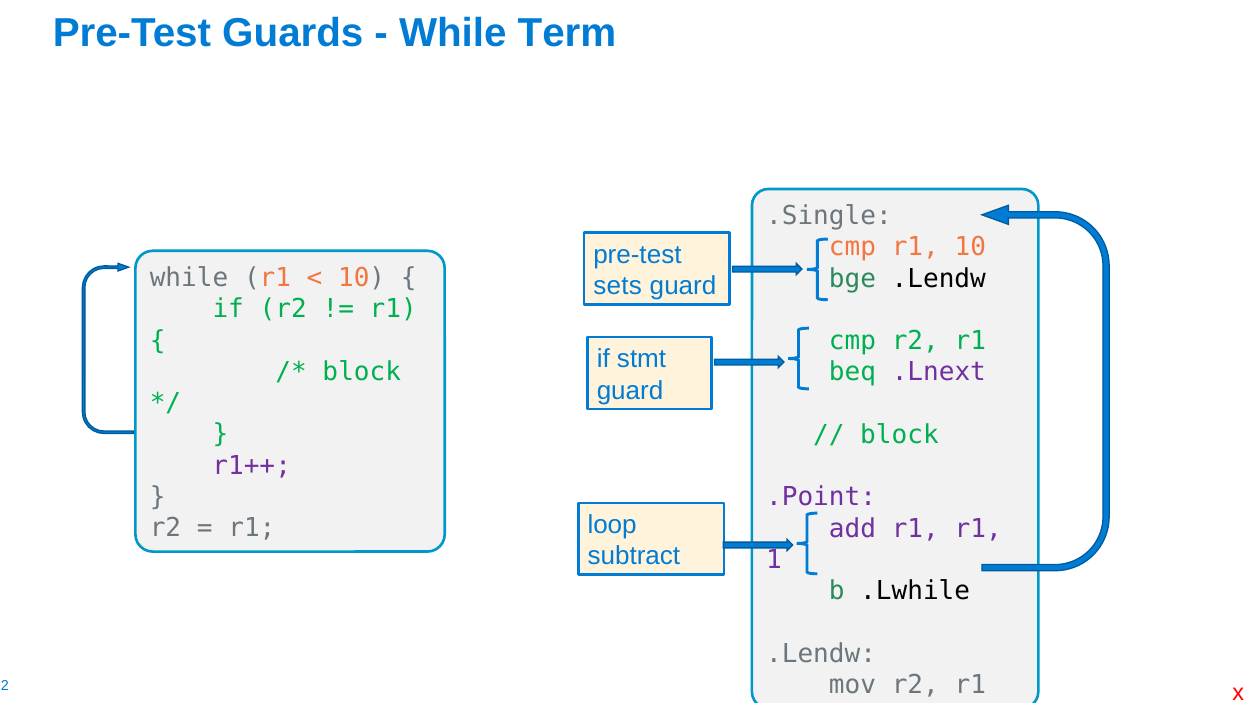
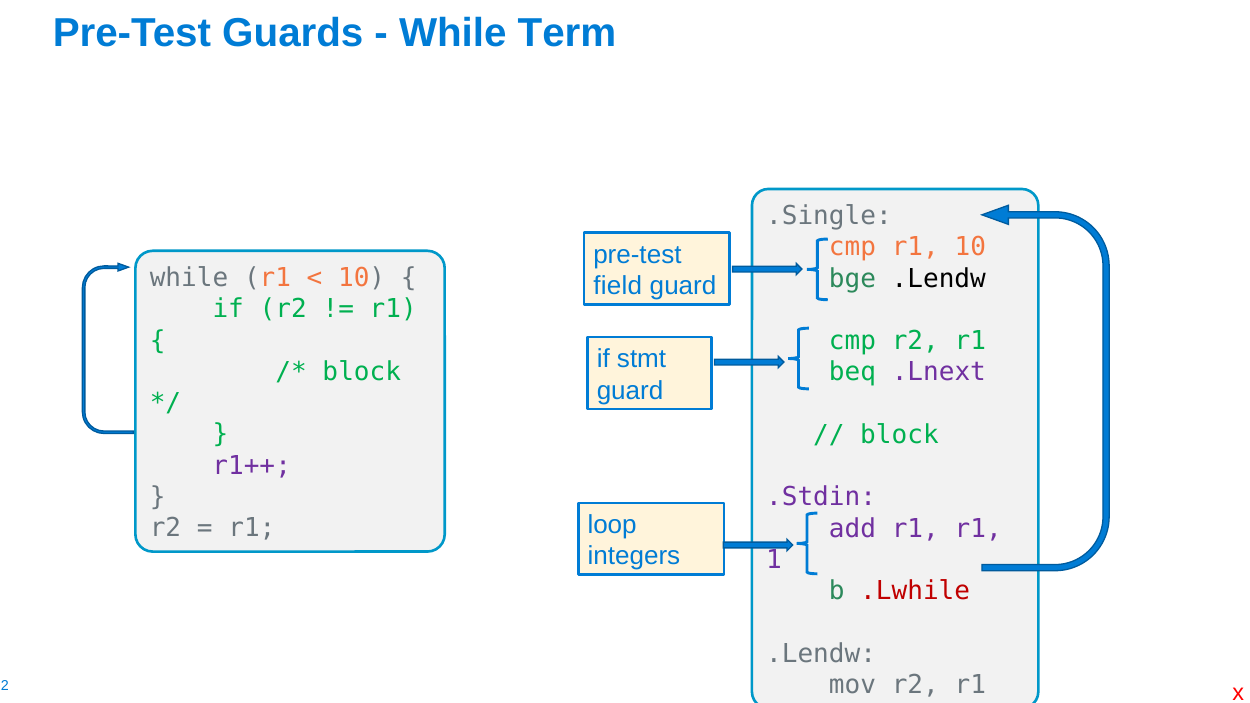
sets: sets -> field (618, 286)
.Point: .Point -> .Stdin (821, 497)
subtract: subtract -> integers (634, 556)
.Lwhile colour: black -> red (915, 591)
